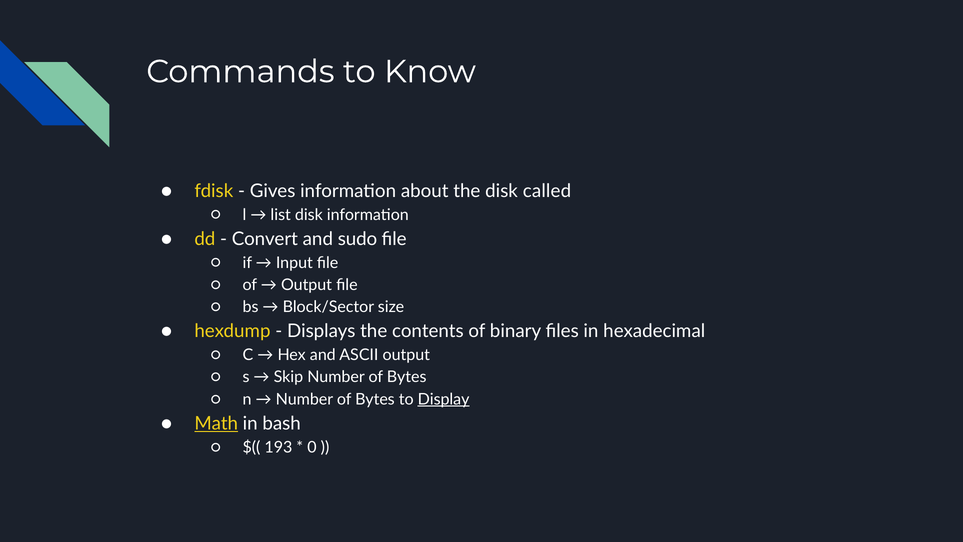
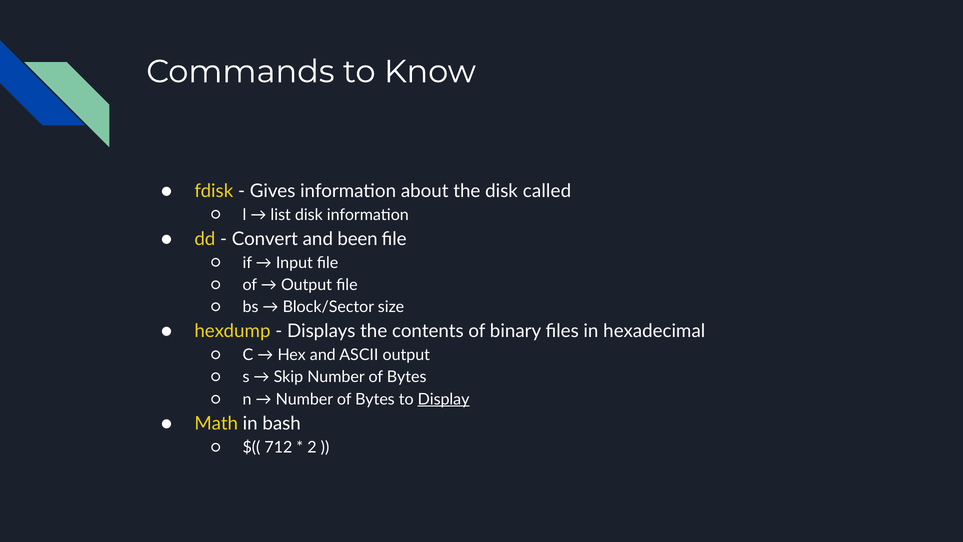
sudo: sudo -> been (358, 239)
Math underline: present -> none (216, 423)
193: 193 -> 712 (278, 447)
0: 0 -> 2 (312, 447)
